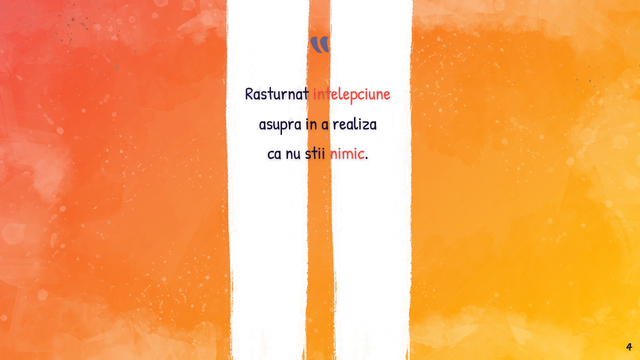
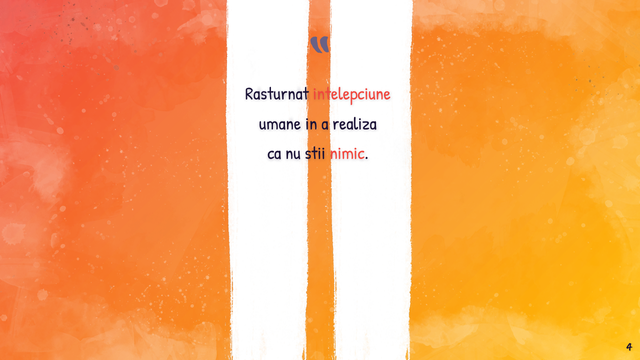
asupra: asupra -> umane (280, 124)
